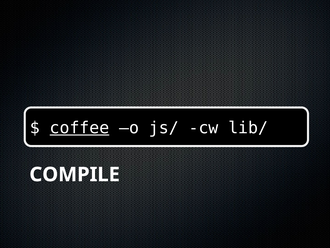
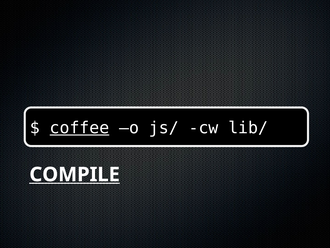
COMPILE underline: none -> present (75, 174)
